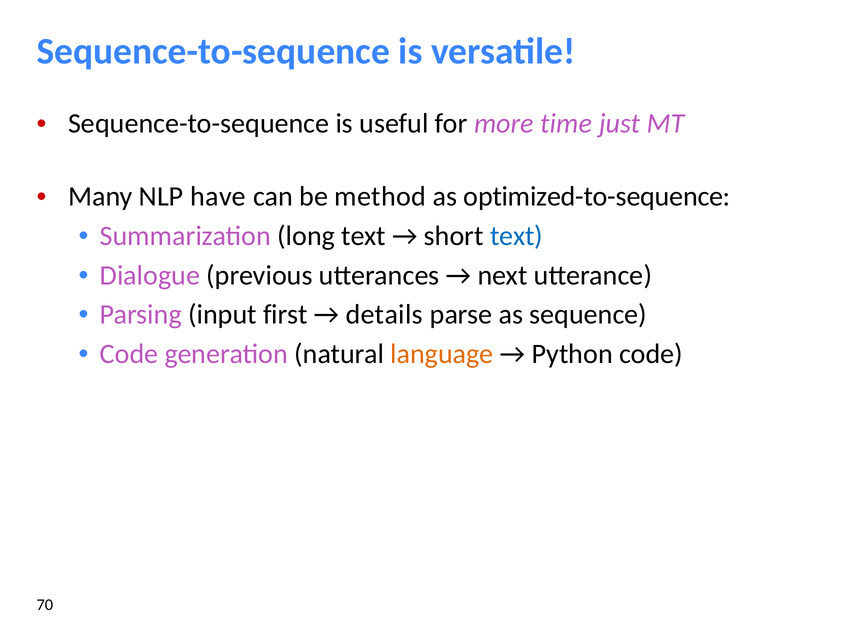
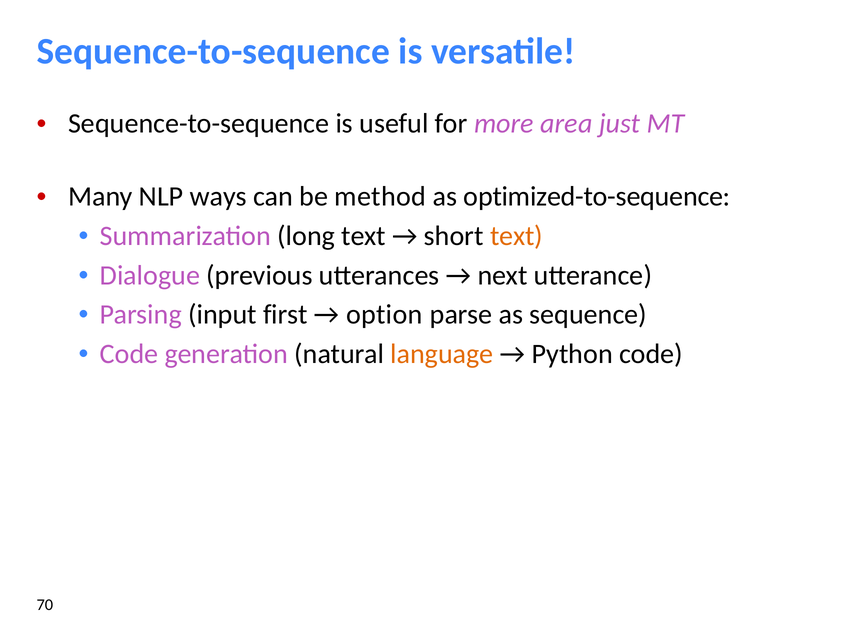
time: time -> area (566, 124)
have: have -> ways (218, 197)
text colour: blue -> orange (516, 236)
details: details -> option (384, 315)
